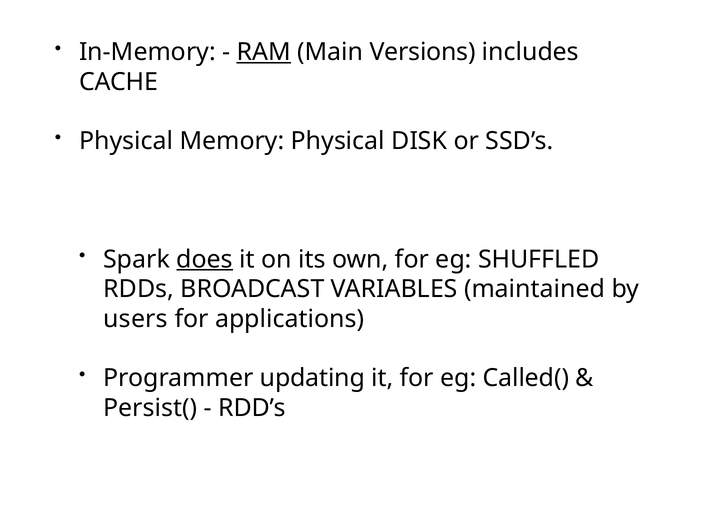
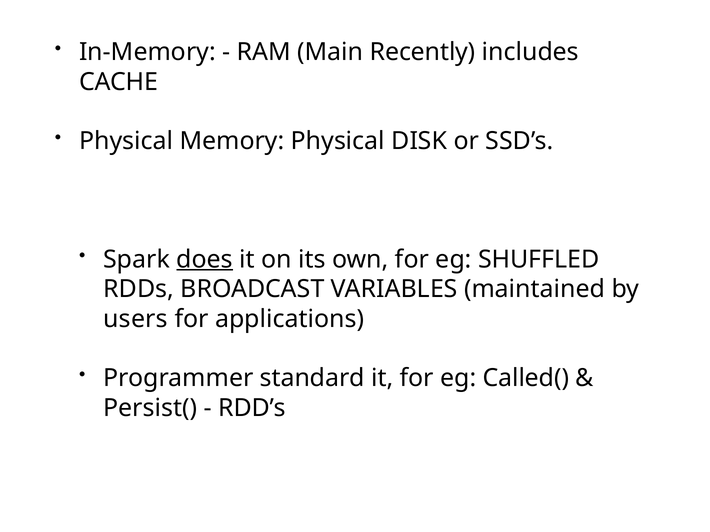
RAM underline: present -> none (264, 52)
Versions: Versions -> Recently (423, 52)
updating: updating -> standard (312, 379)
